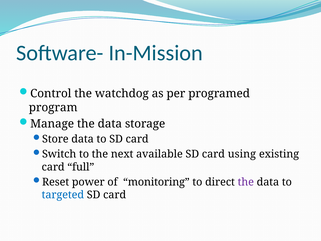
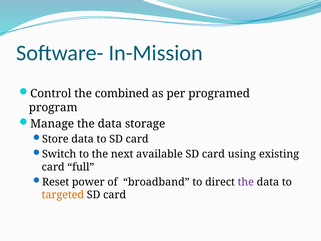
watchdog: watchdog -> combined (122, 93)
monitoring: monitoring -> broadband (156, 182)
targeted colour: blue -> orange (63, 195)
